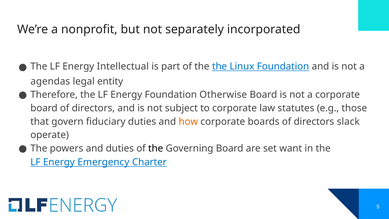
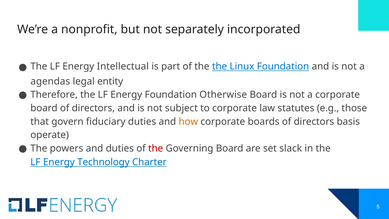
slack: slack -> basis (348, 121)
the colour: black -> red (156, 148)
want: want -> slack (291, 148)
Emergency: Emergency -> Technology (103, 162)
